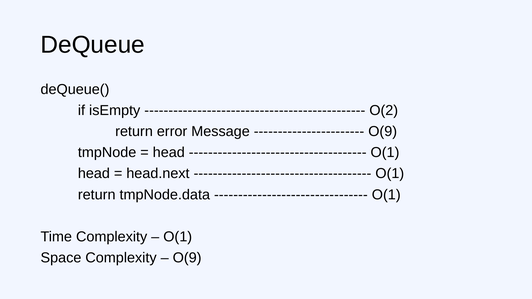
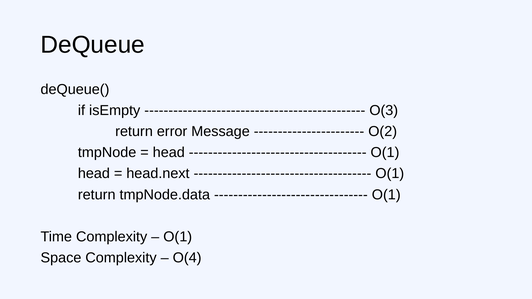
O(2: O(2 -> O(3 (384, 110)
O(9: O(9 -> O(2 (383, 132)
O(9: O(9 -> O(4 (187, 258)
